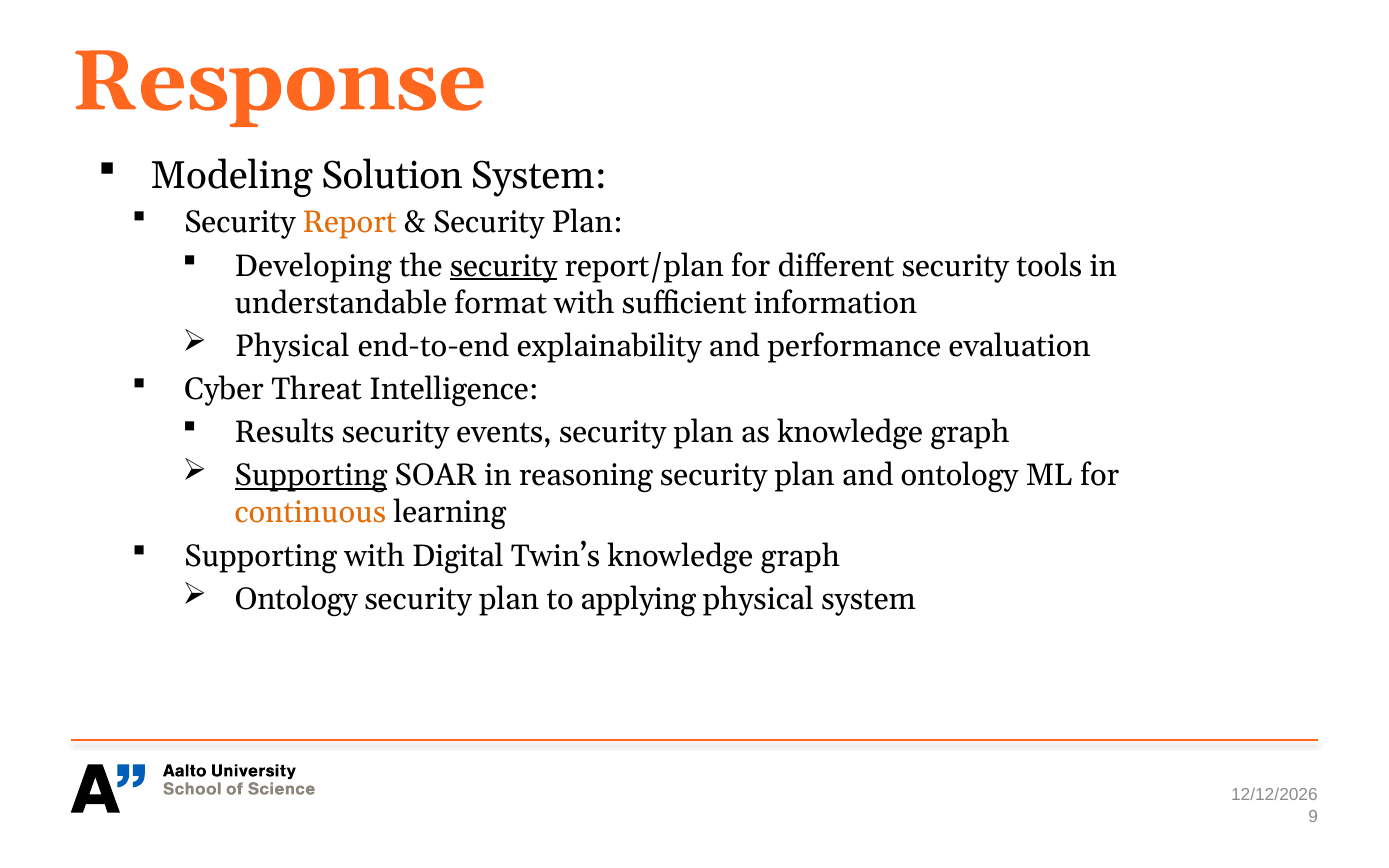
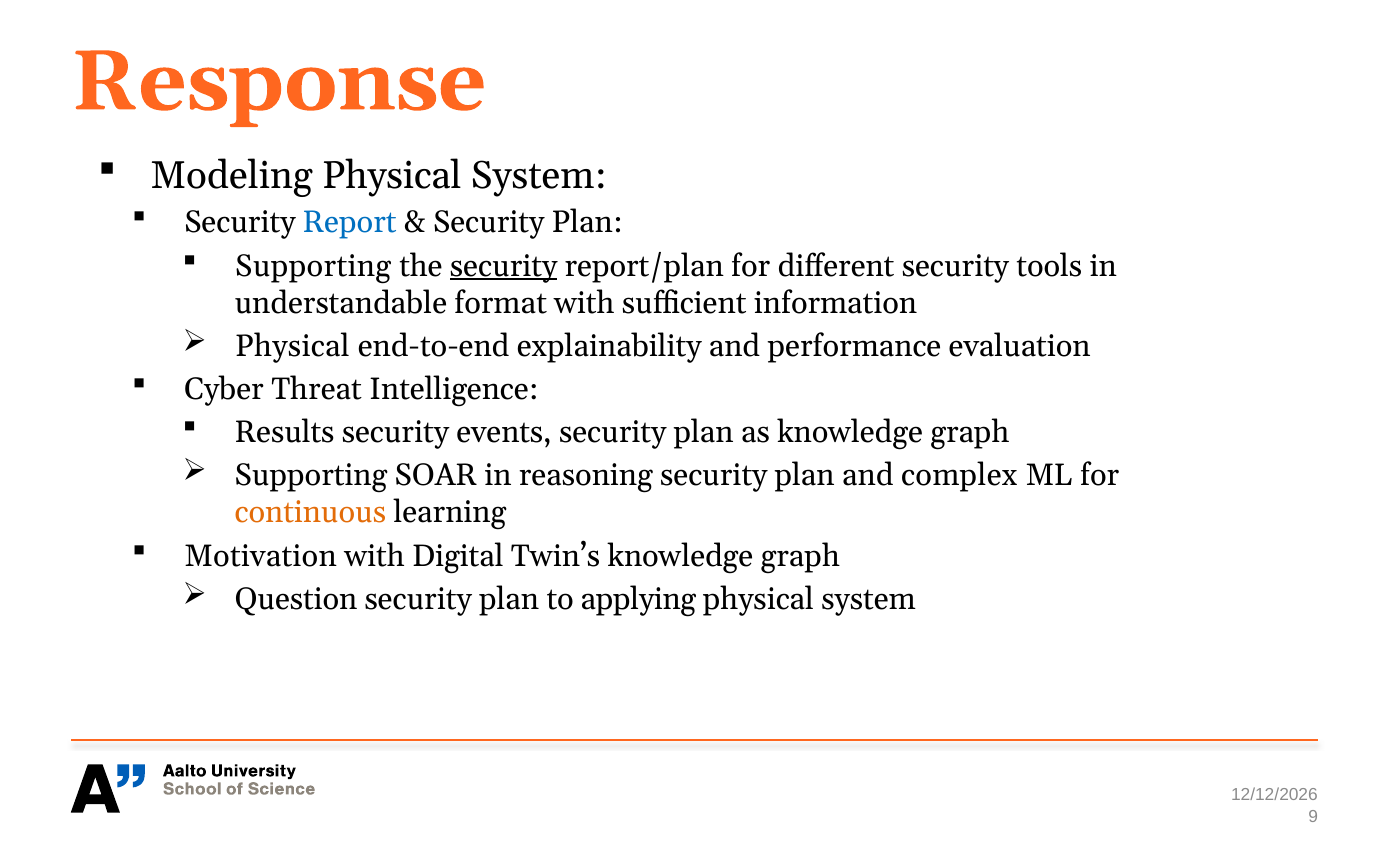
Modeling Solution: Solution -> Physical (392, 176)
Report colour: orange -> blue (350, 223)
Developing: Developing -> Supporting (313, 266)
Supporting underline: present -> none (311, 476)
and ontology: ontology -> complex (959, 476)
Supporting: Supporting -> Motivation (261, 556)
Ontology: Ontology -> Question (296, 599)
